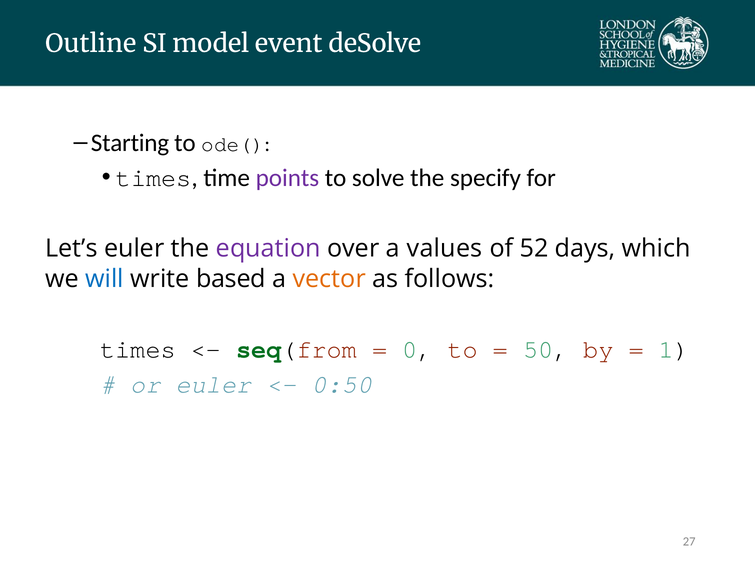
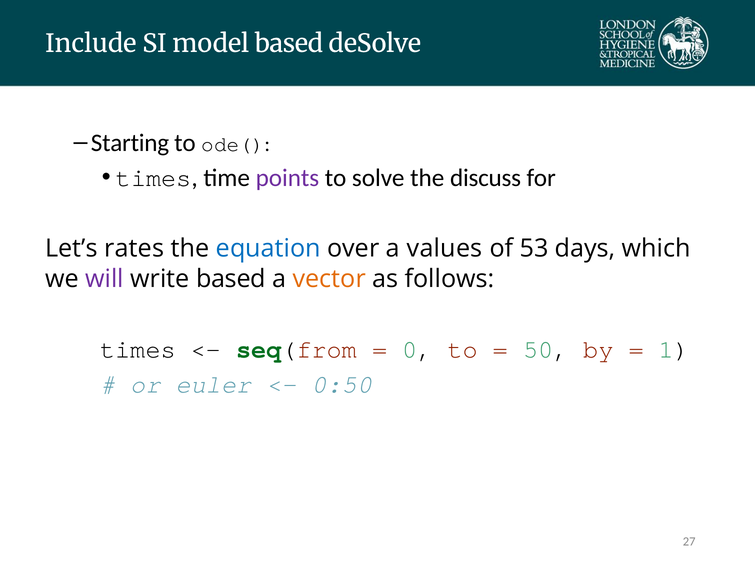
Outline: Outline -> Include (91, 44)
model event: event -> based (289, 44)
specify: specify -> discuss (486, 178)
Let’s euler: euler -> rates (134, 248)
equation colour: purple -> blue (268, 248)
52: 52 -> 53 (534, 248)
will colour: blue -> purple (105, 278)
